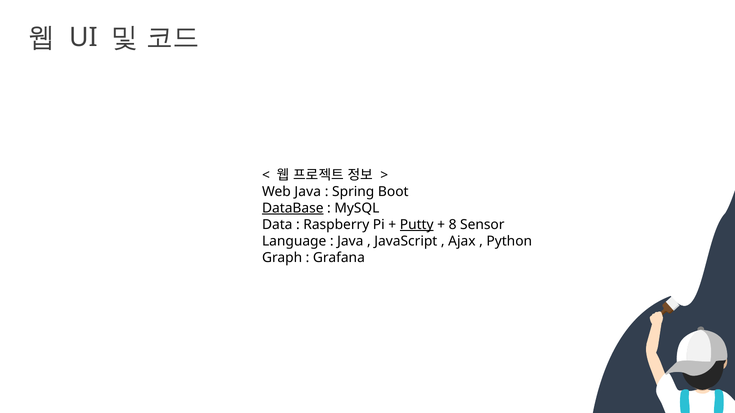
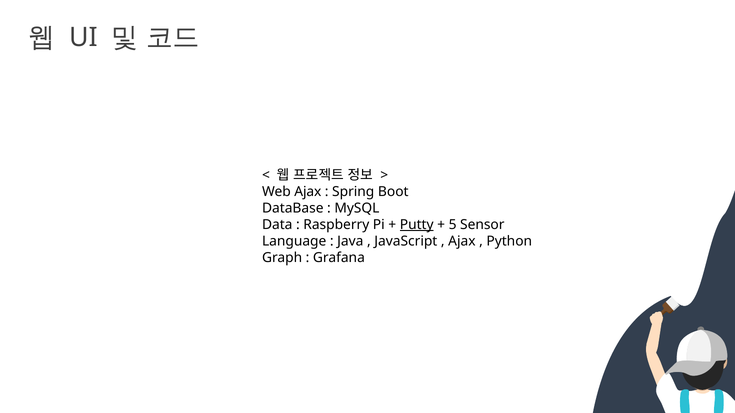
Web Java: Java -> Ajax (308, 192)
DataBase underline: present -> none (293, 208)
8: 8 -> 5 (453, 225)
